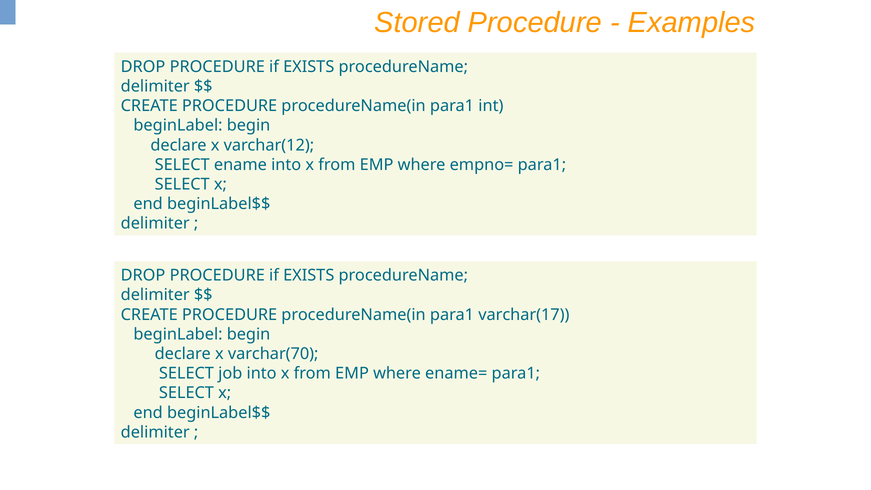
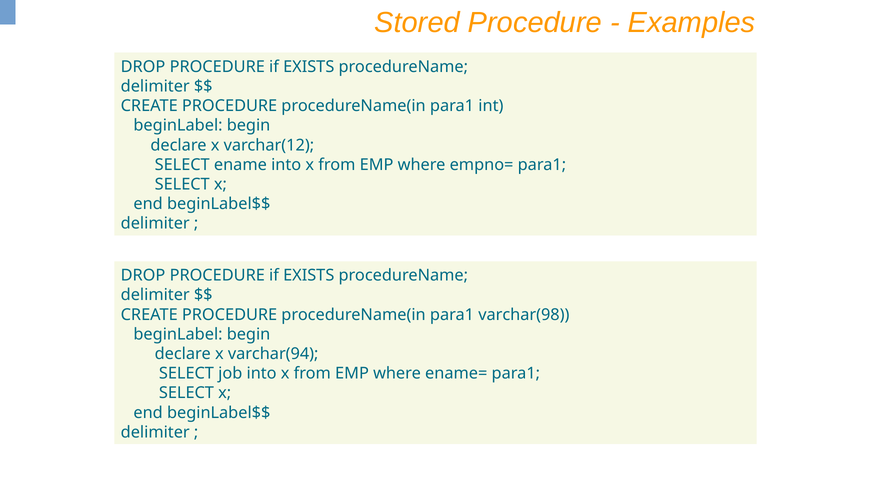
varchar(17: varchar(17 -> varchar(98 (524, 315)
varchar(70: varchar(70 -> varchar(94 (273, 354)
